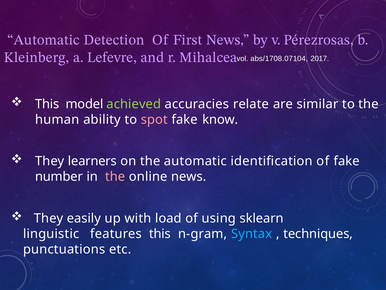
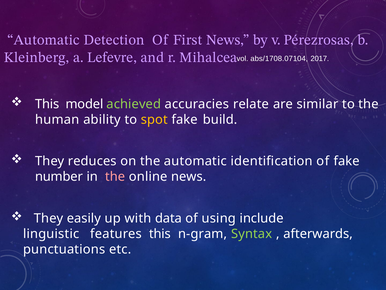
spot colour: pink -> yellow (154, 119)
know: know -> build (220, 119)
learners: learners -> reduces (92, 161)
load: load -> data (168, 218)
sklearn: sklearn -> include (262, 218)
Syntax colour: light blue -> light green (252, 233)
techniques: techniques -> afterwards (318, 233)
